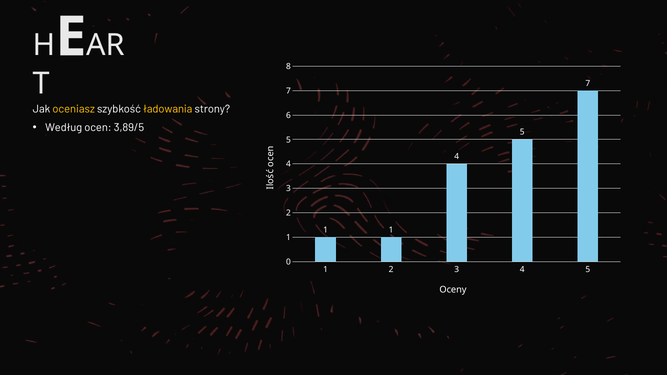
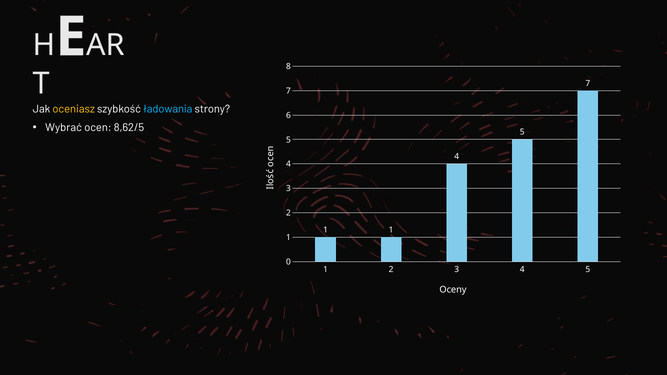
ładowania colour: yellow -> light blue (168, 109)
Według: Według -> Wybrać (64, 128)
3,89/5: 3,89/5 -> 8,62/5 (129, 128)
